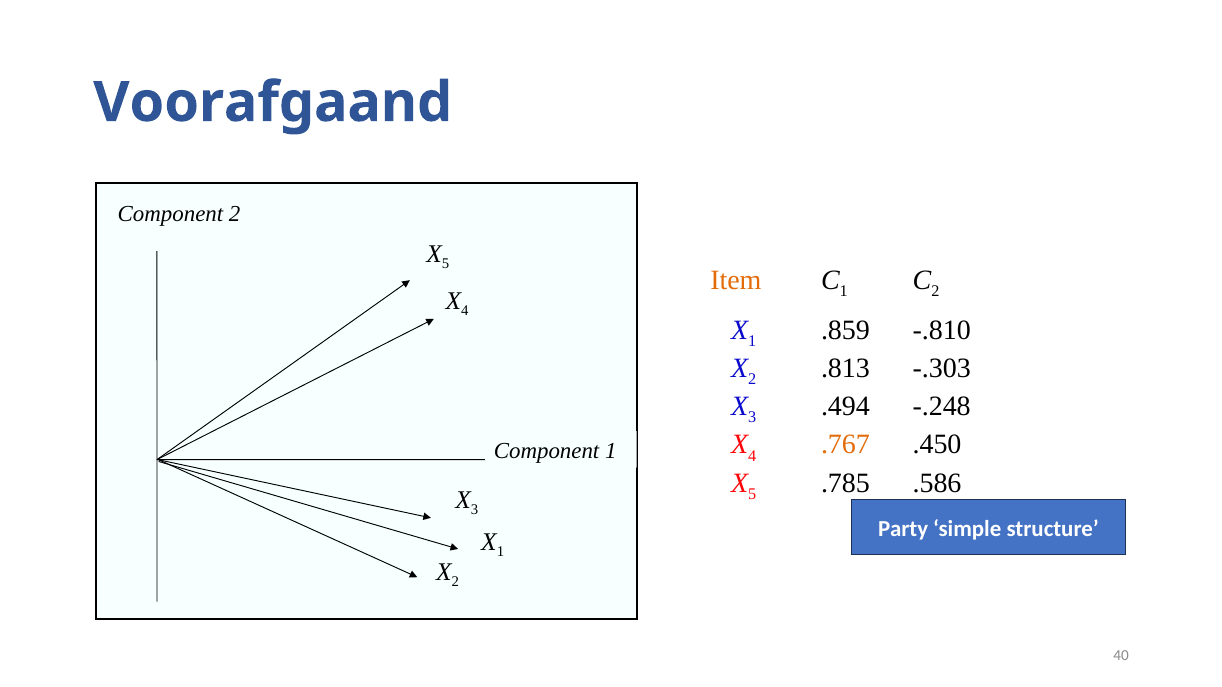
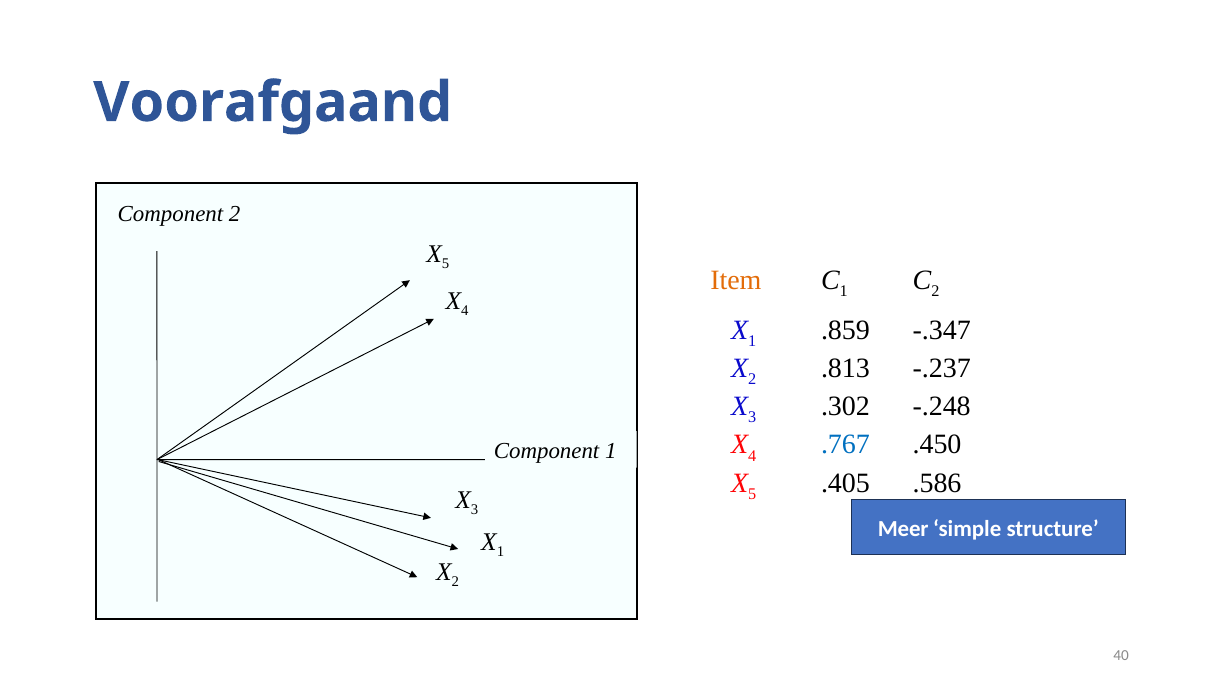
-.810: -.810 -> -.347 (942, 330)
-.303: -.303 -> -.237 (942, 369)
.494: .494 -> .302 (845, 407)
.767 colour: orange -> blue (845, 445)
.785: .785 -> .405 (845, 483)
Party: Party -> Meer (903, 529)
